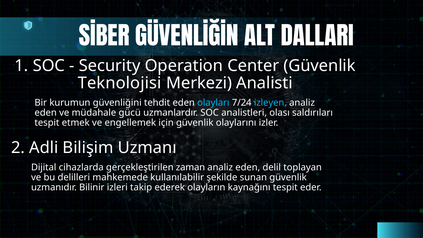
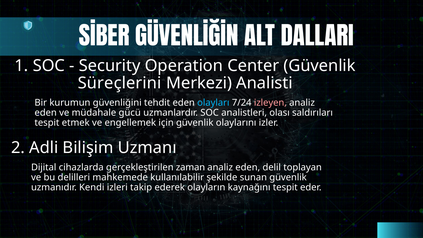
Teknolojisi: Teknolojisi -> Süreçlerini (120, 83)
izleyen colour: light blue -> pink (270, 103)
Bilinir: Bilinir -> Kendi (92, 187)
